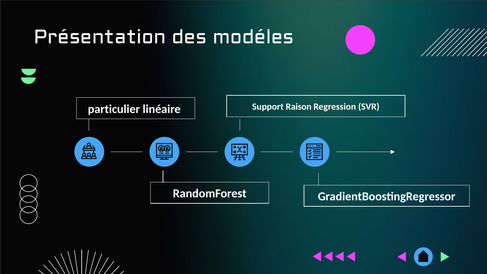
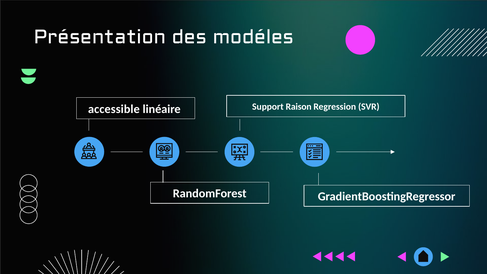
particulier: particulier -> accessible (114, 109)
